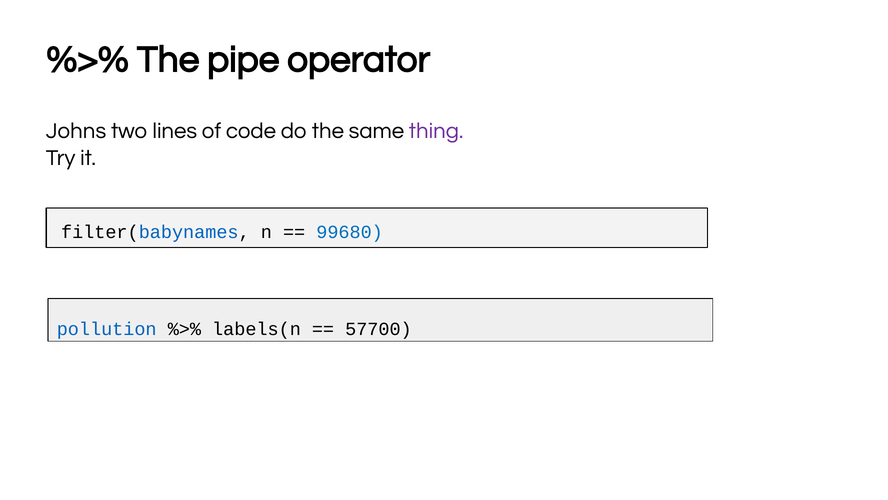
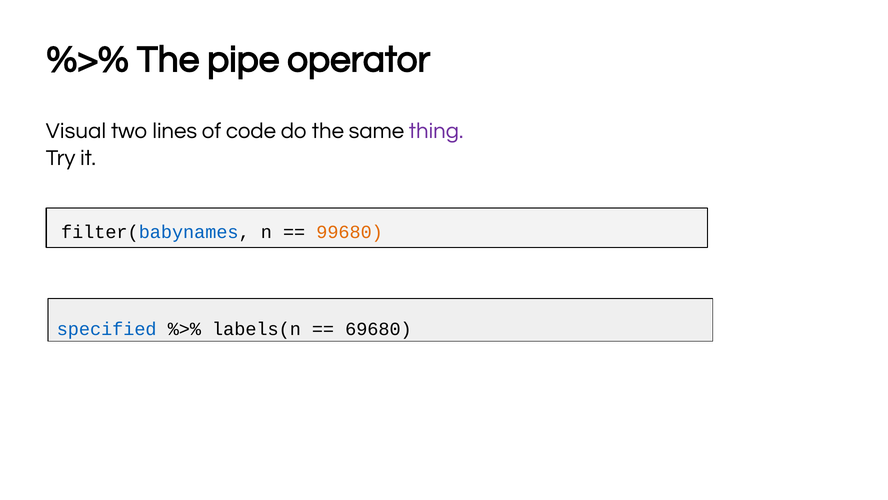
Johns: Johns -> Visual (76, 131)
99680 colour: blue -> orange (350, 232)
pollution: pollution -> specified (107, 329)
57700: 57700 -> 69680 (378, 329)
